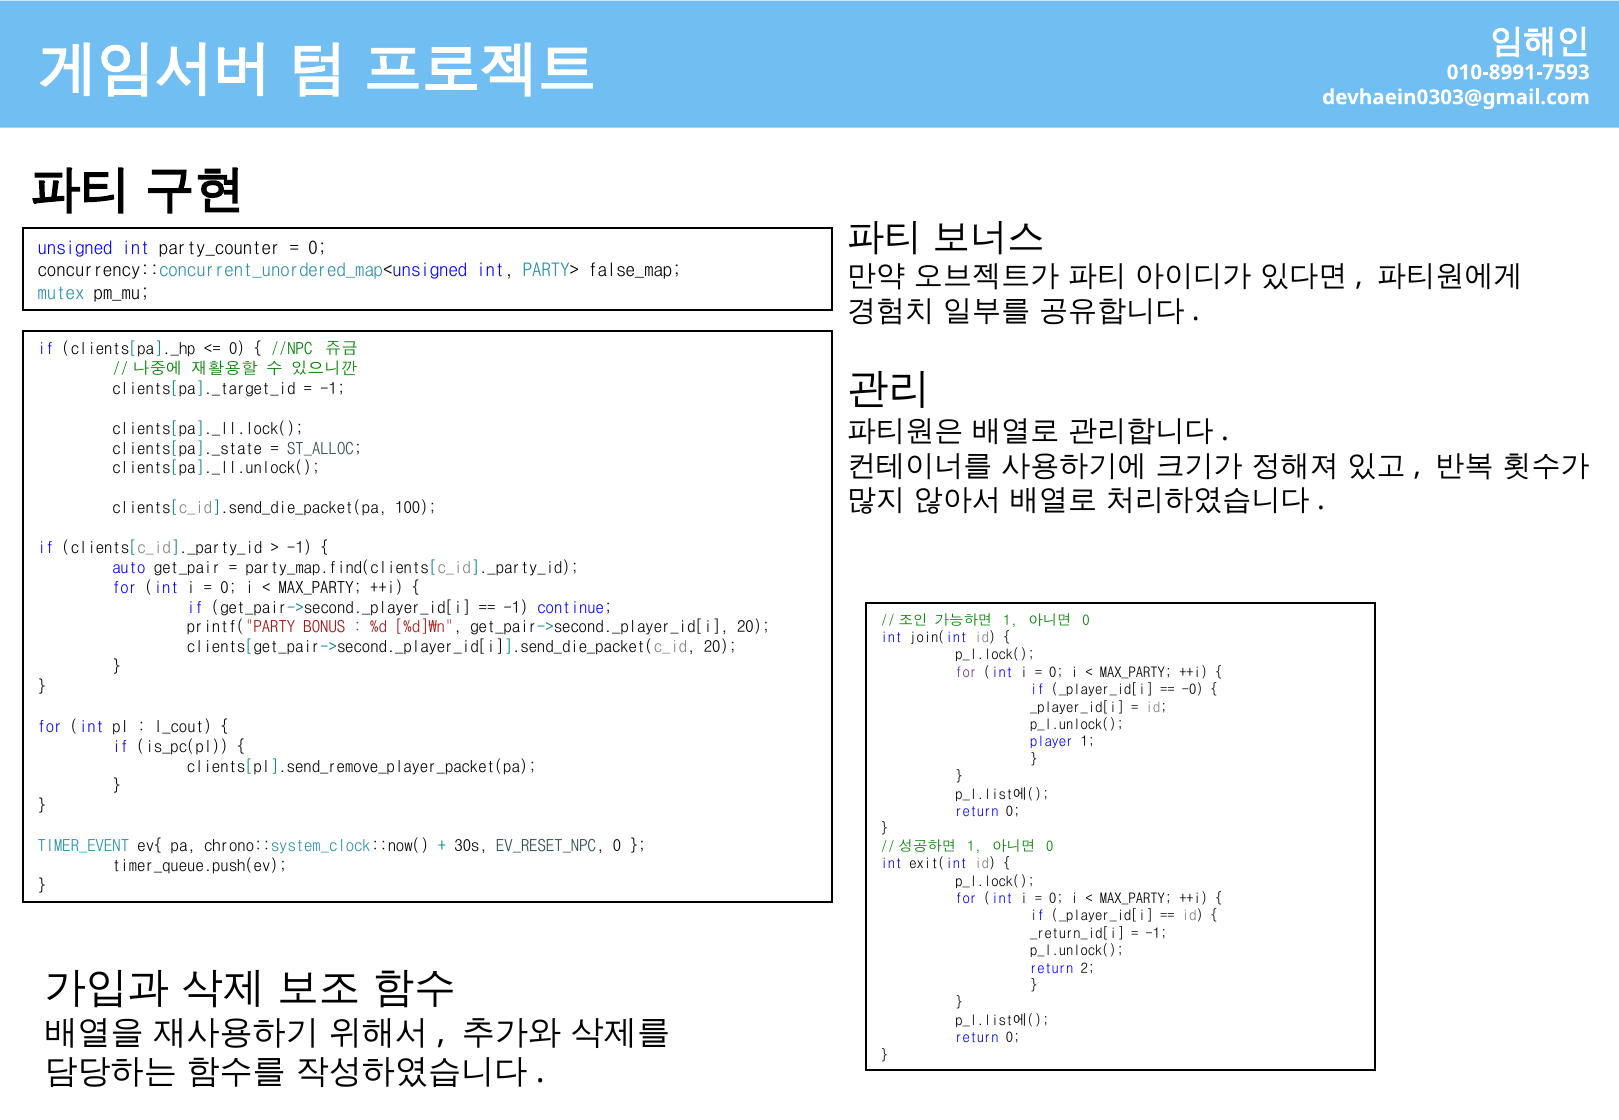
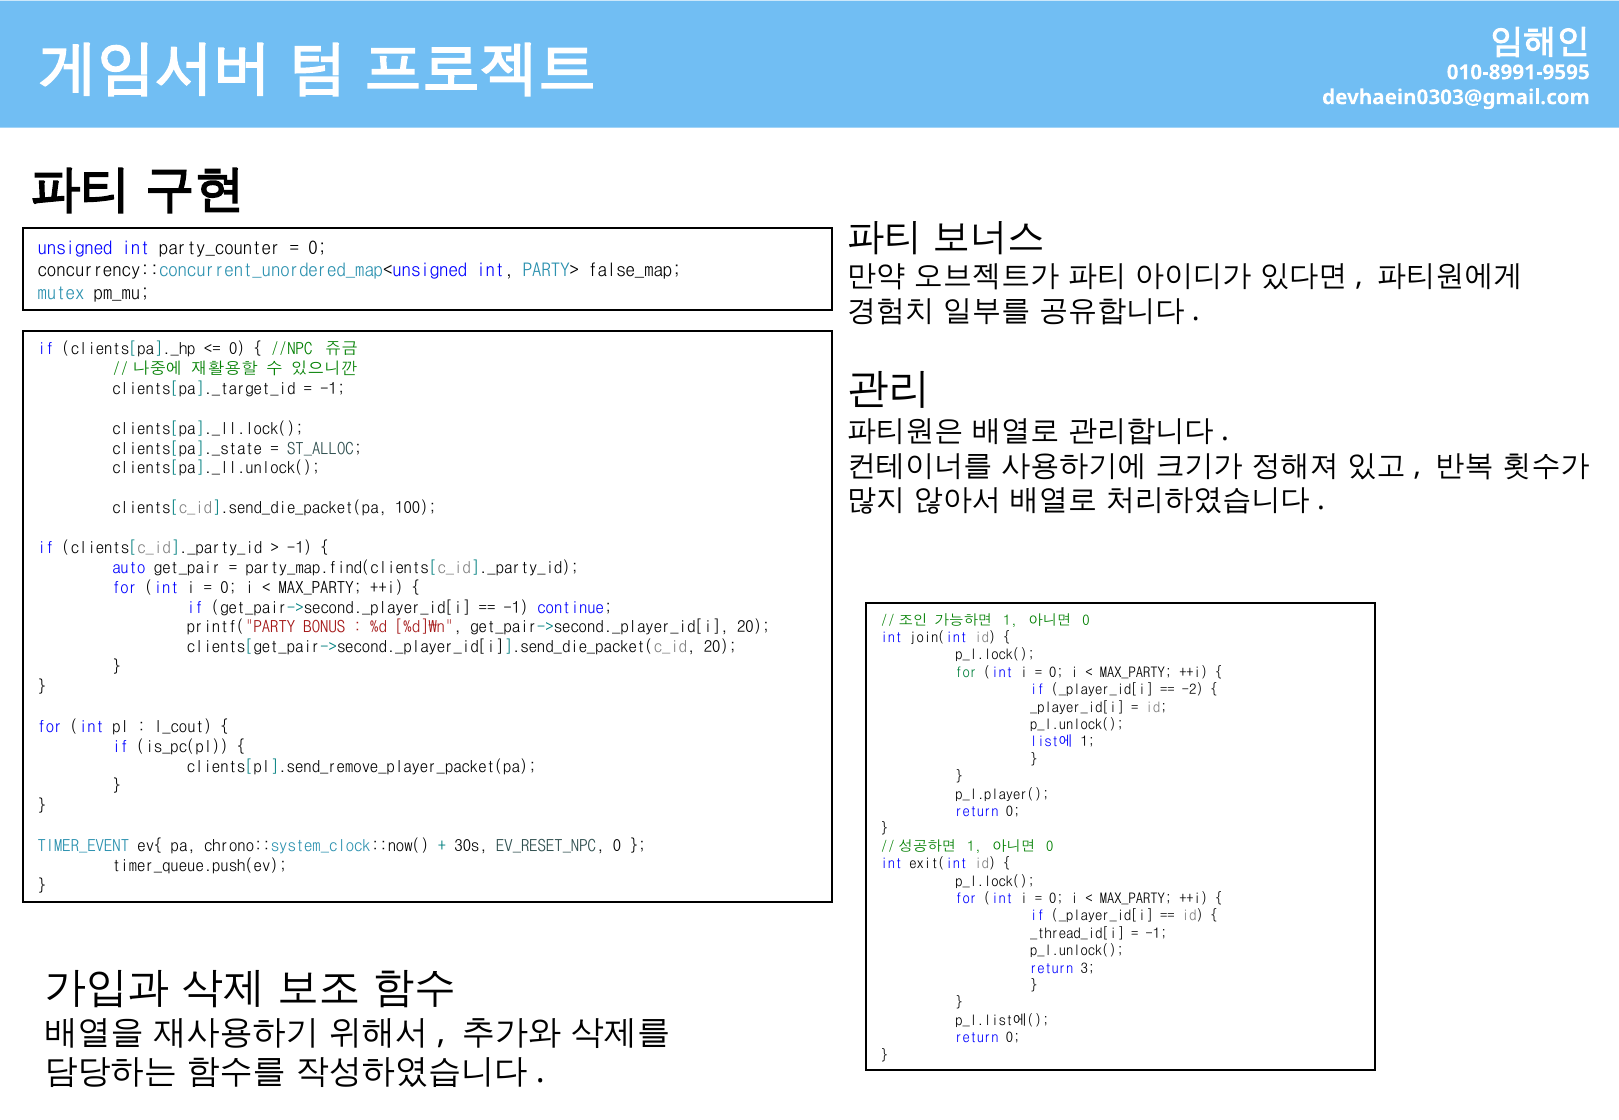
010-8991-7593: 010-8991-7593 -> 010-8991-9595 (1518, 73)
for colour: purple -> green (966, 673)
-0: -0 -> -2 (1193, 690)
player: player -> list에 (1052, 743)
p_l.list에(: p_l.list에( -> p_l.player( (1002, 795)
_return_id[i: _return_id[i -> _thread_id[i (1077, 934)
2: 2 -> 3 (1088, 969)
